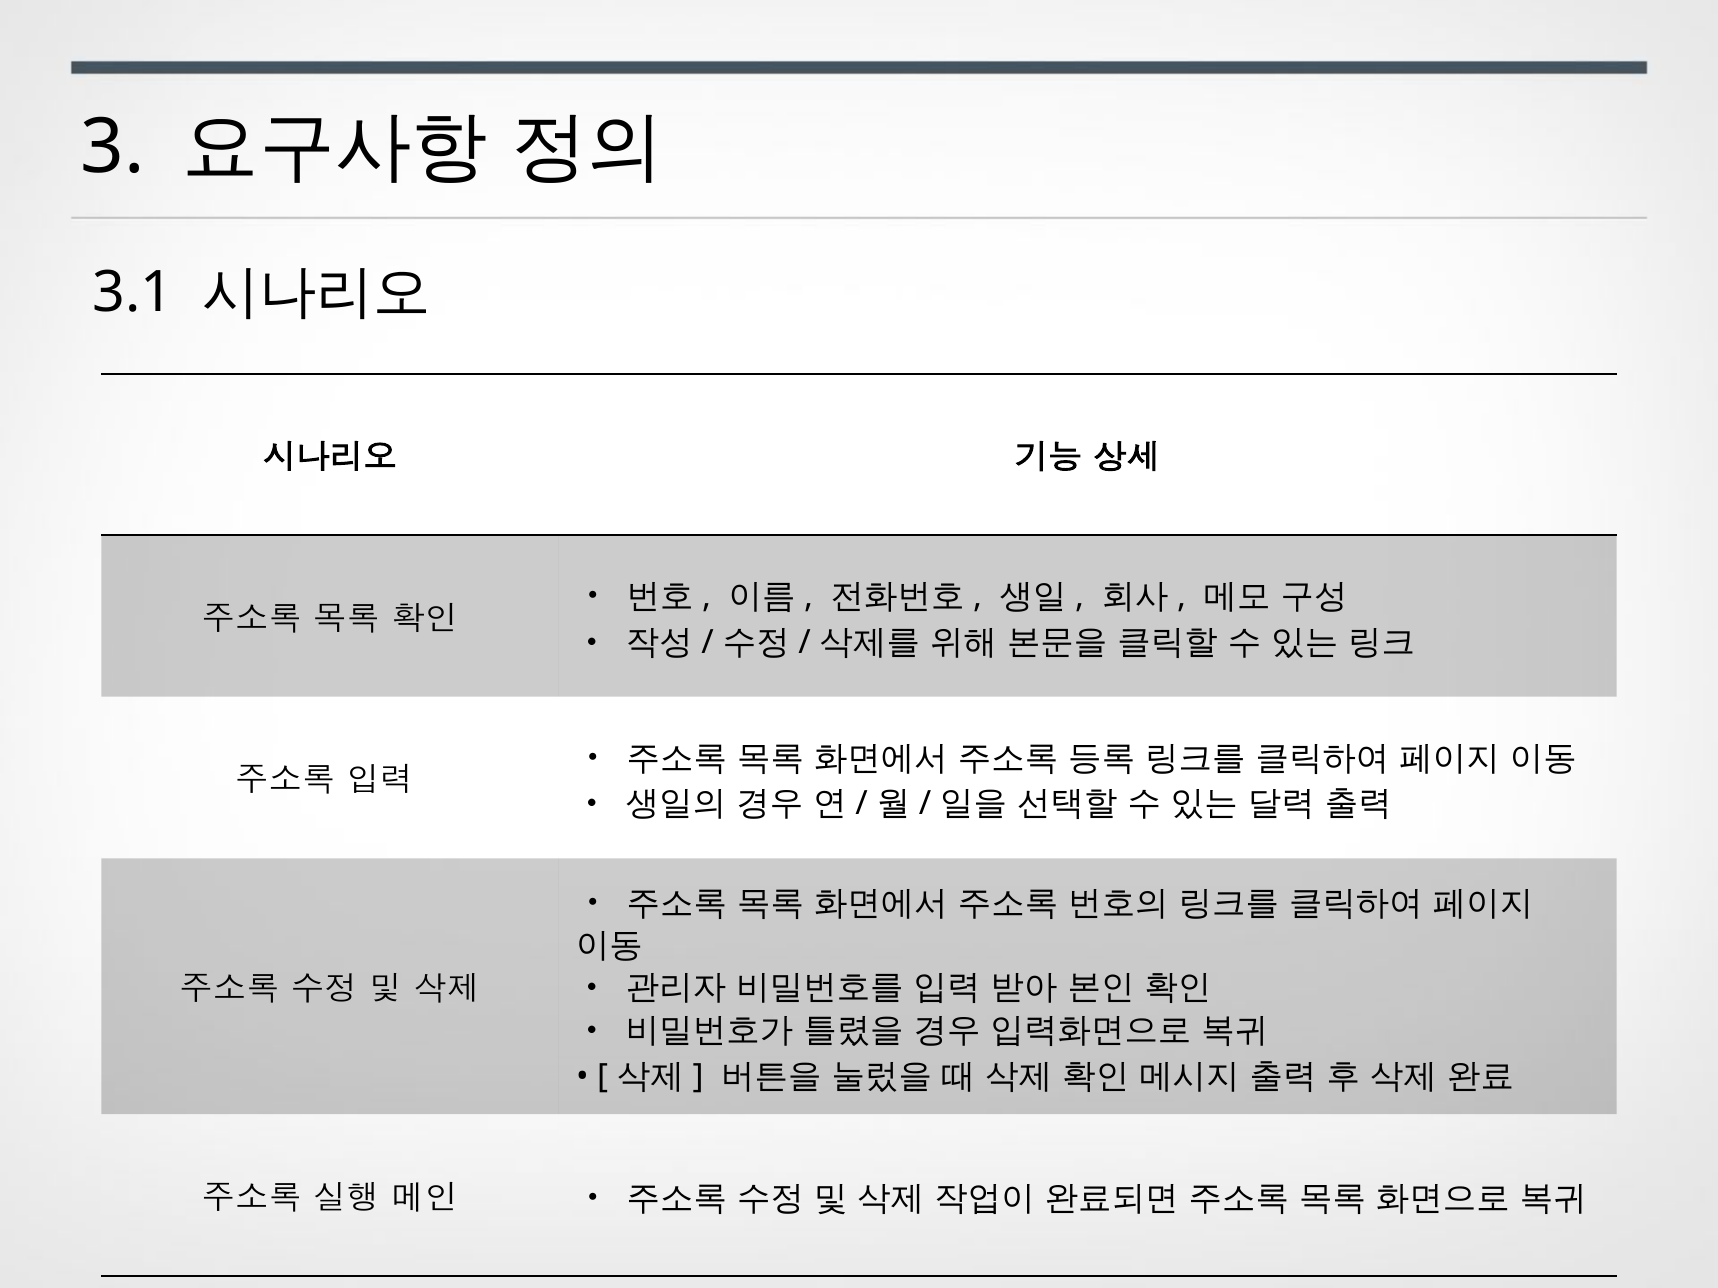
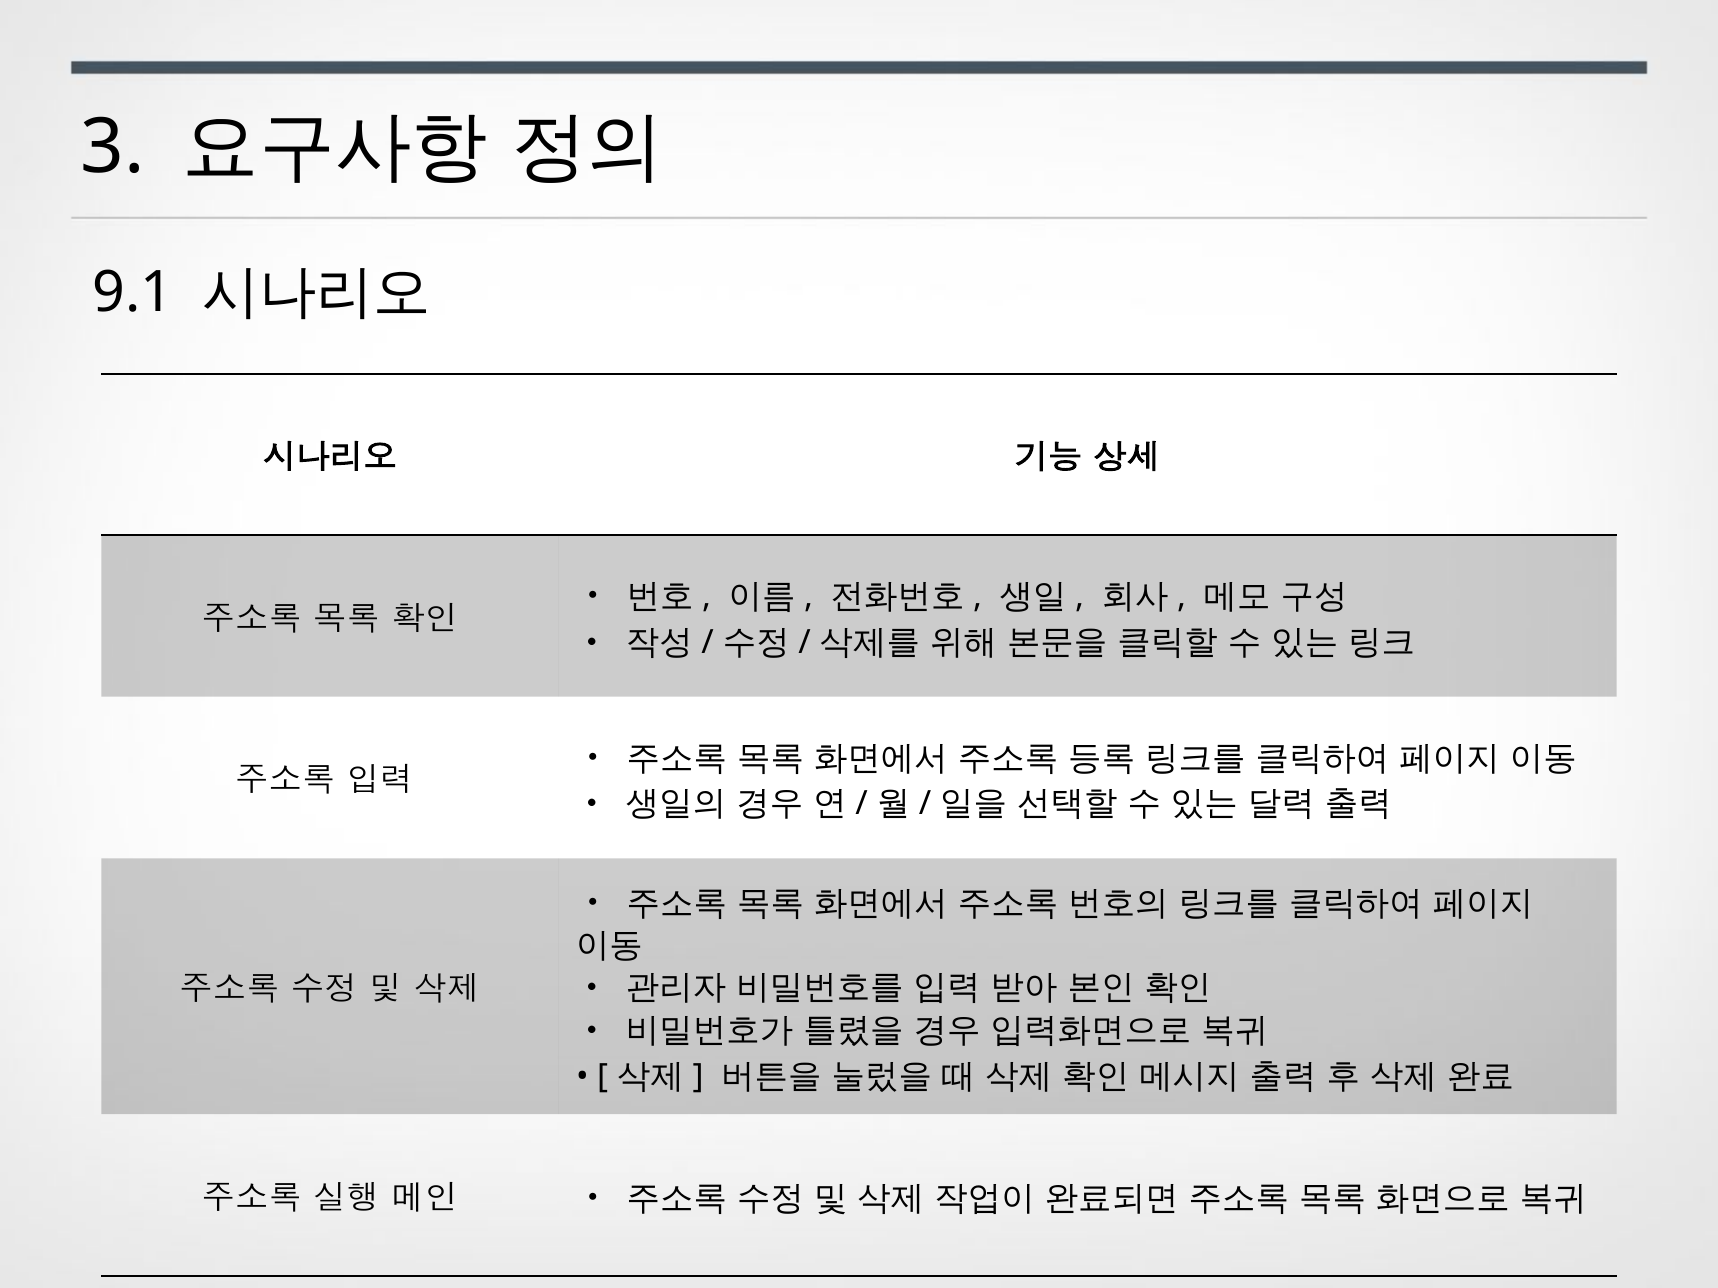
3.1: 3.1 -> 9.1 (133, 293)
